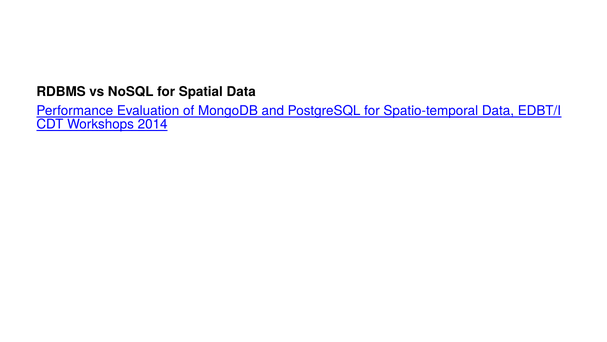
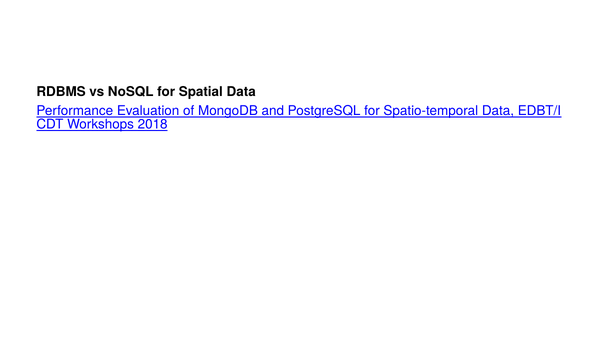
2014: 2014 -> 2018 (153, 124)
